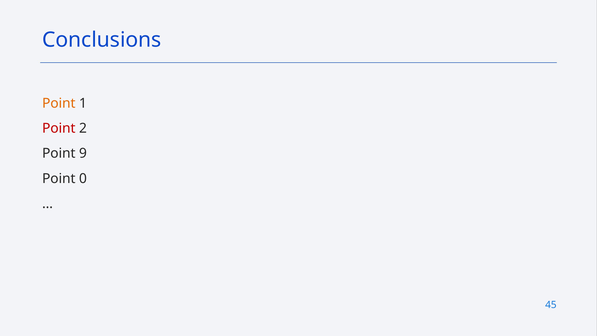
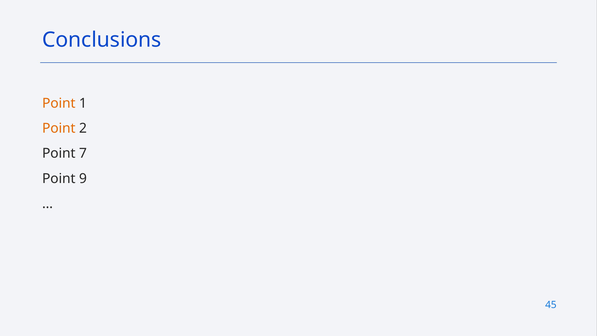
Point colour: red -> orange (59, 128)
9: 9 -> 7 (83, 153)
0: 0 -> 9 (83, 178)
